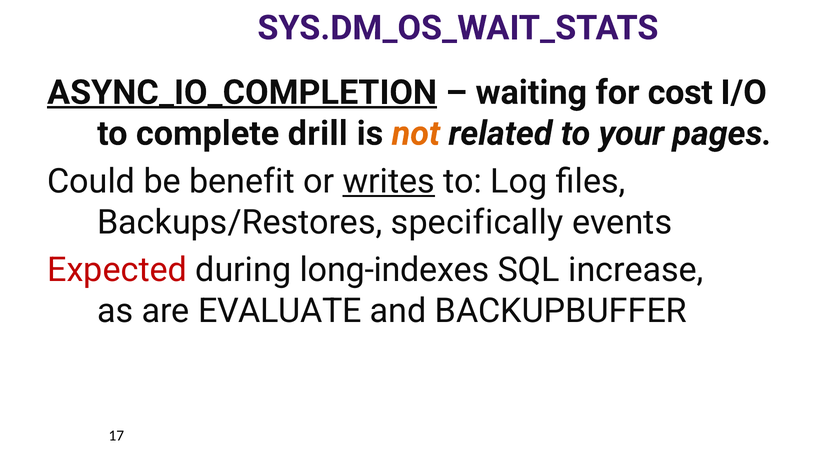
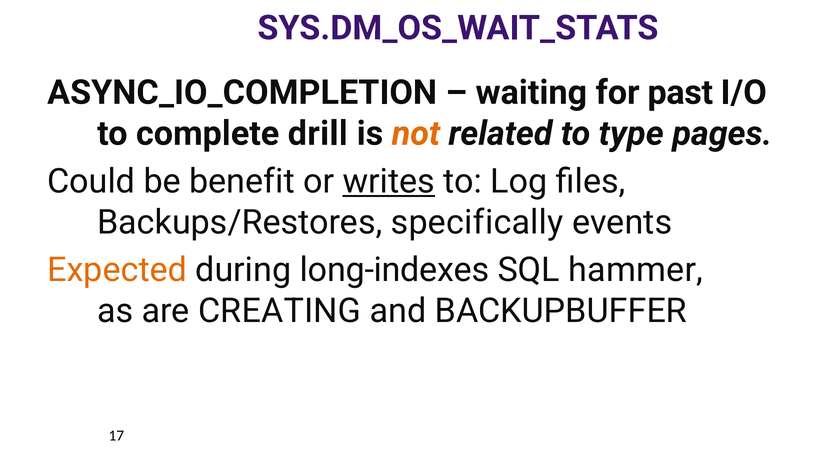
ASYNC_IO_COMPLETION underline: present -> none (242, 93)
cost: cost -> past (680, 93)
your: your -> type (631, 134)
Expected colour: red -> orange (117, 270)
increase: increase -> hammer (636, 270)
EVALUATE: EVALUATE -> CREATING (280, 311)
